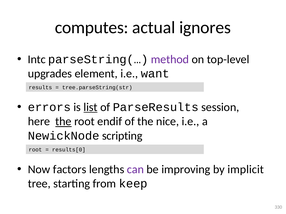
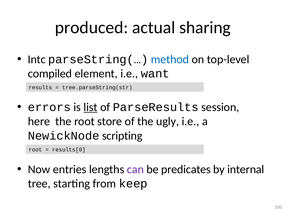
computes: computes -> produced (92, 28)
ignores: ignores -> sharing (205, 28)
method colour: purple -> blue (170, 59)
upgrades: upgrades -> compiled (50, 74)
the underline: present -> none (63, 122)
endif: endif -> store (110, 122)
nice: nice -> ugly (168, 122)
factors: factors -> entries (70, 170)
improving: improving -> predicates (186, 170)
implicit: implicit -> internal (246, 170)
